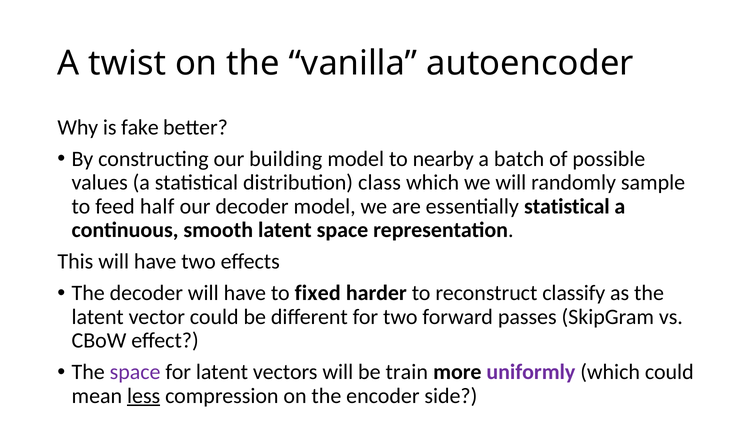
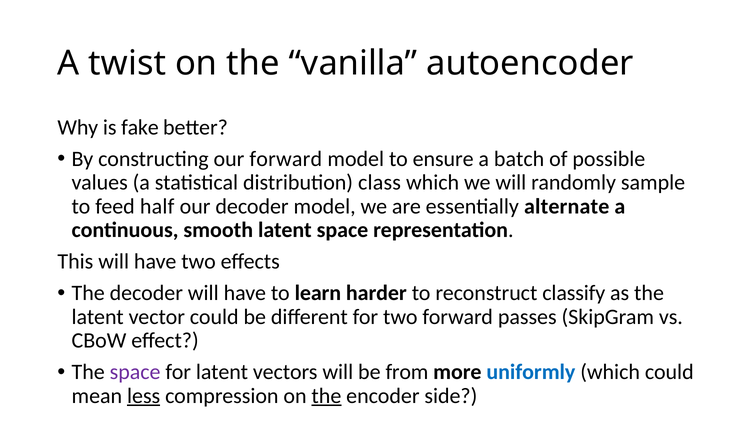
our building: building -> forward (286, 159)
nearby: nearby -> ensure (443, 159)
essentially statistical: statistical -> alternate (567, 206)
fixed: fixed -> learn (318, 293)
train: train -> from (407, 372)
uniformly colour: purple -> blue (531, 372)
the underline: none -> present (326, 396)
